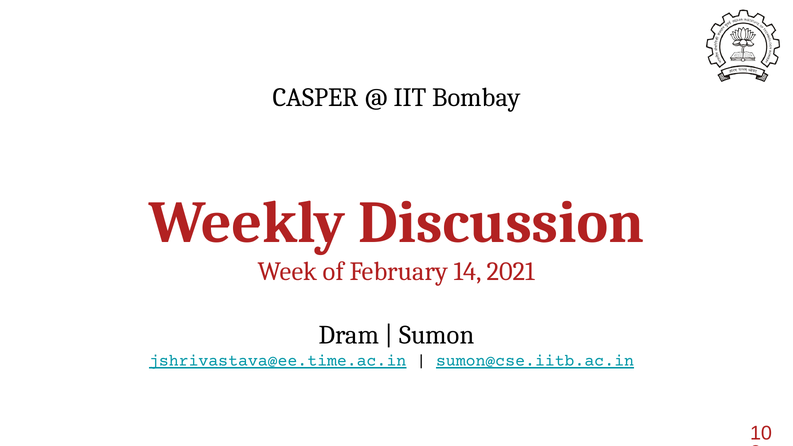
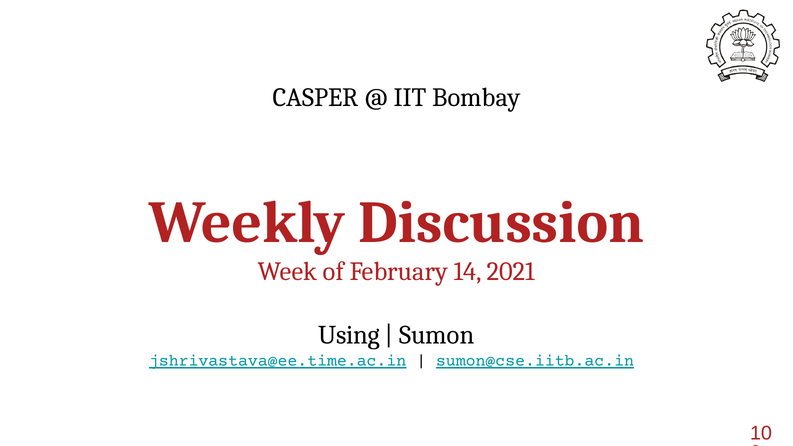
Dram: Dram -> Using (349, 335)
